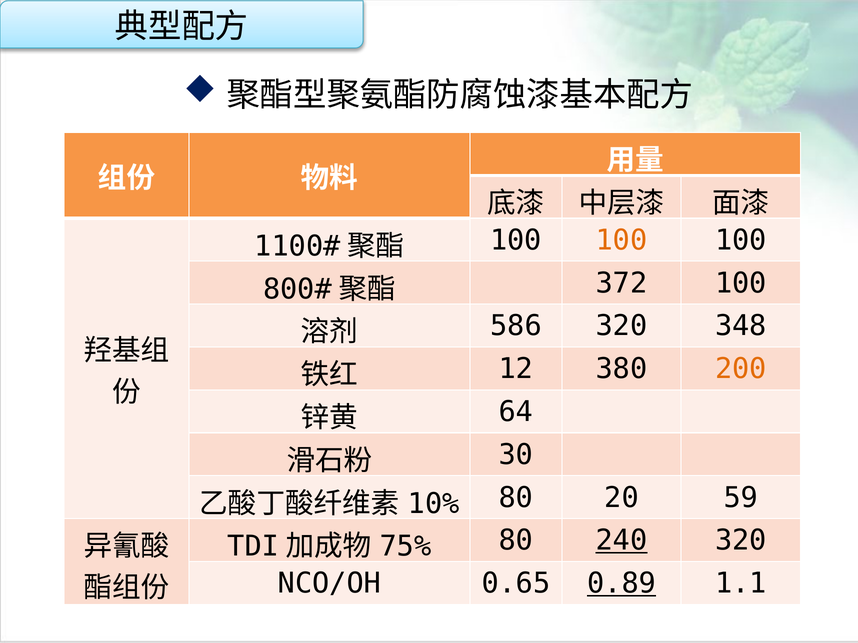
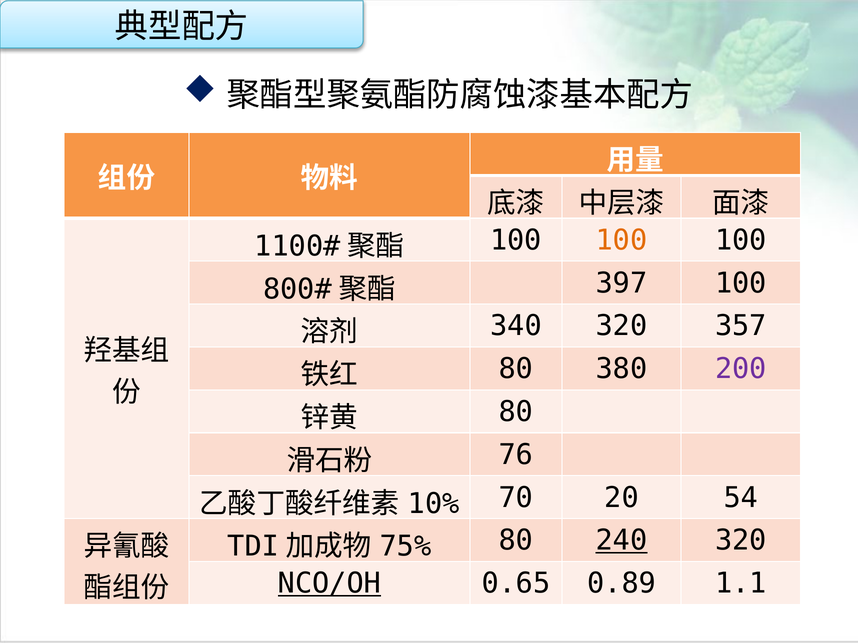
372: 372 -> 397 (622, 283)
586: 586 -> 340 (516, 326)
348: 348 -> 357 (741, 326)
12: 12 -> 80 (516, 369)
200 colour: orange -> purple (741, 369)
64: 64 -> 80 (516, 412)
30: 30 -> 76 (516, 455)
80: 80 -> 70 (516, 498)
59: 59 -> 54 (741, 498)
NCO/OH underline: none -> present (329, 584)
0.89 underline: present -> none (622, 584)
